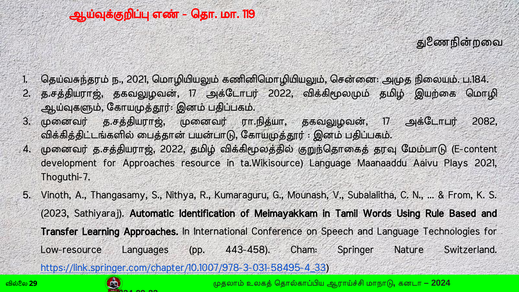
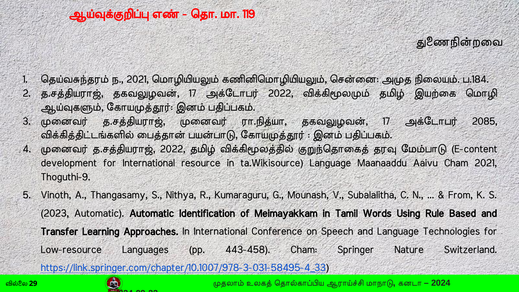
2082: 2082 -> 2085 (484, 121)
for Approaches: Approaches -> International (148, 163)
Aaivu Plays: Plays -> Cham (456, 163)
Thoguthi-7: Thoguthi-7 -> Thoguthi-9 (65, 177)
2023 Sathiyaraj: Sathiyaraj -> Automatic (99, 213)
